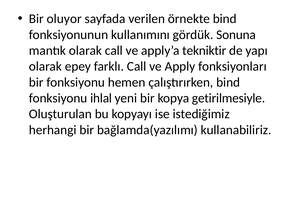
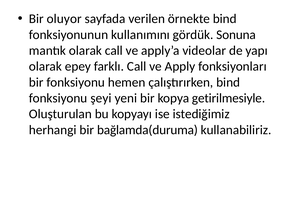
tekniktir: tekniktir -> videolar (204, 50)
ihlal: ihlal -> şeyi (101, 98)
bağlamda(yazılımı: bağlamda(yazılımı -> bağlamda(duruma (147, 130)
